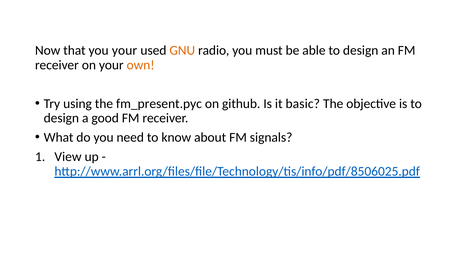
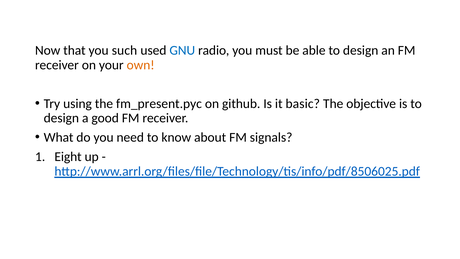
you your: your -> such (124, 50)
GNU colour: orange -> blue (182, 50)
View: View -> Eight (68, 157)
